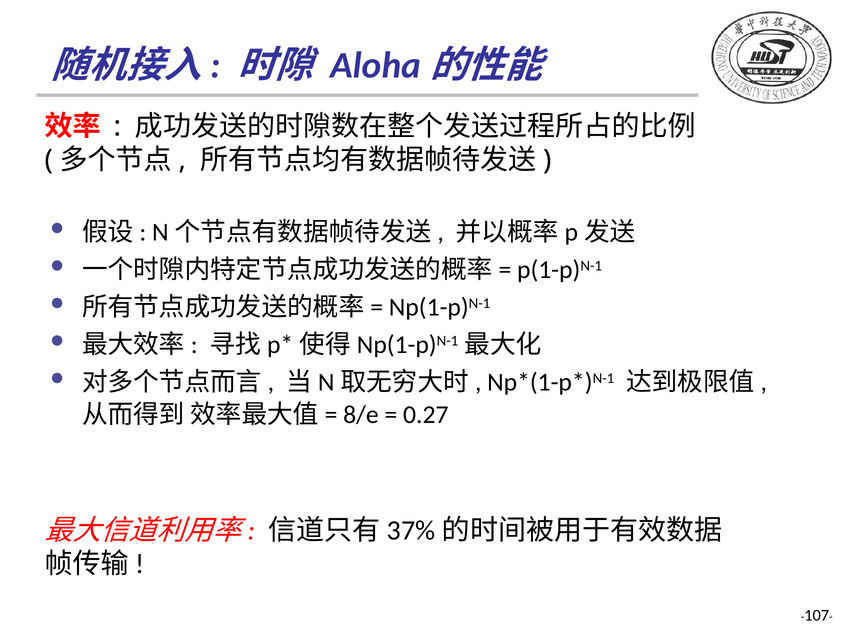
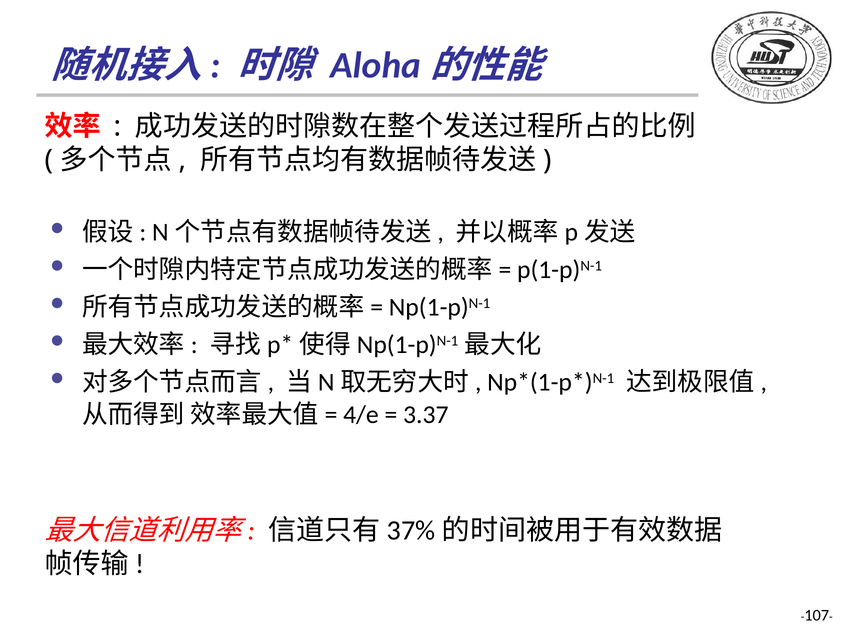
8/e: 8/e -> 4/e (361, 415)
0.27: 0.27 -> 3.37 (426, 415)
